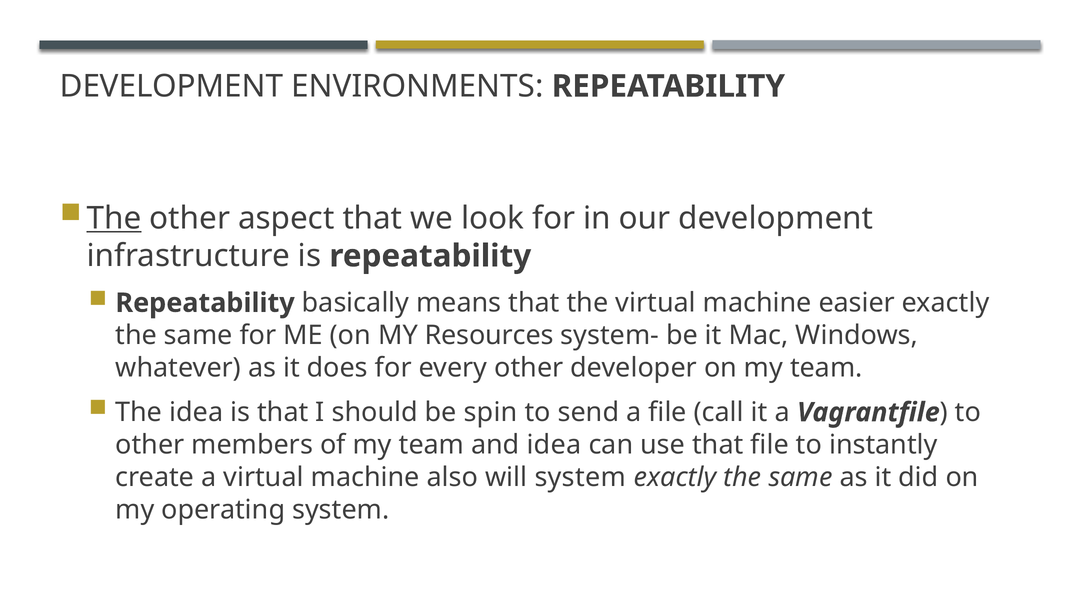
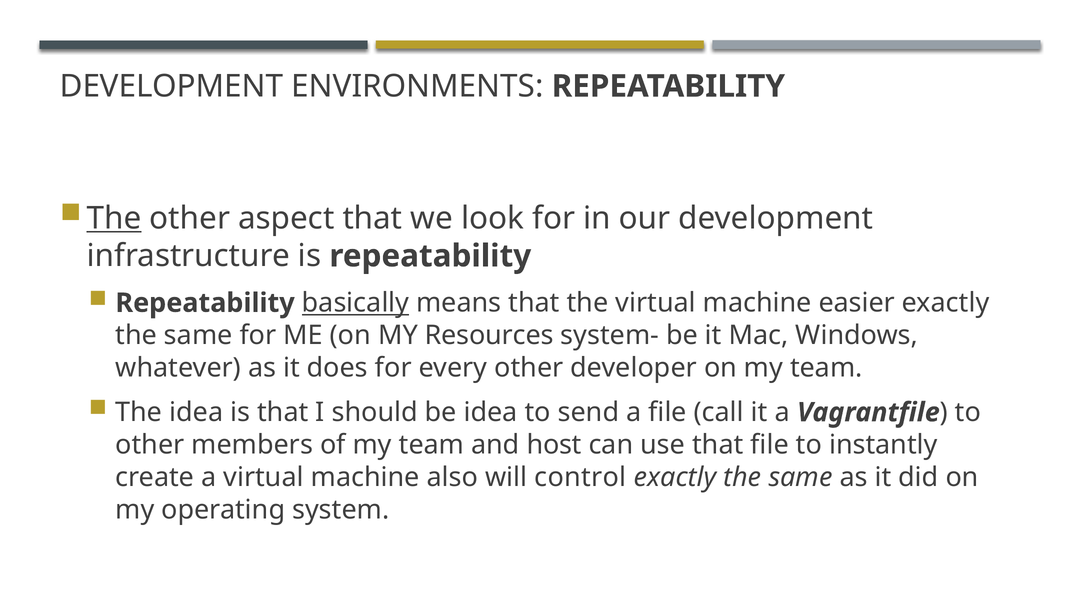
basically underline: none -> present (356, 303)
be spin: spin -> idea (491, 412)
and idea: idea -> host (554, 444)
will system: system -> control (580, 477)
